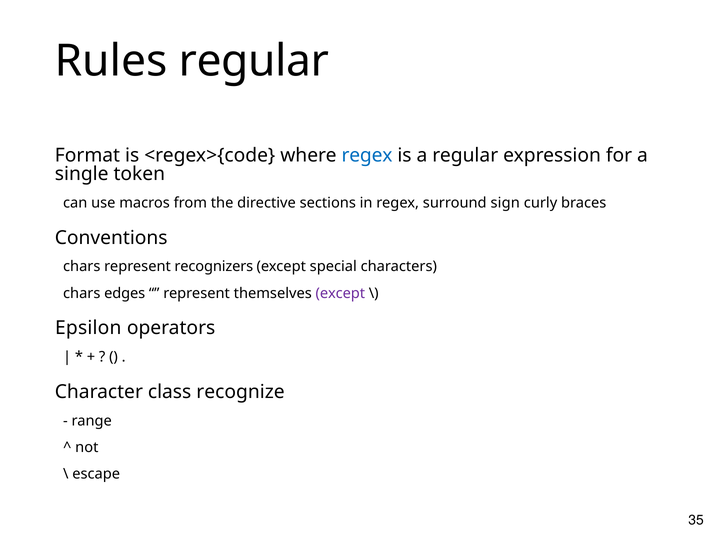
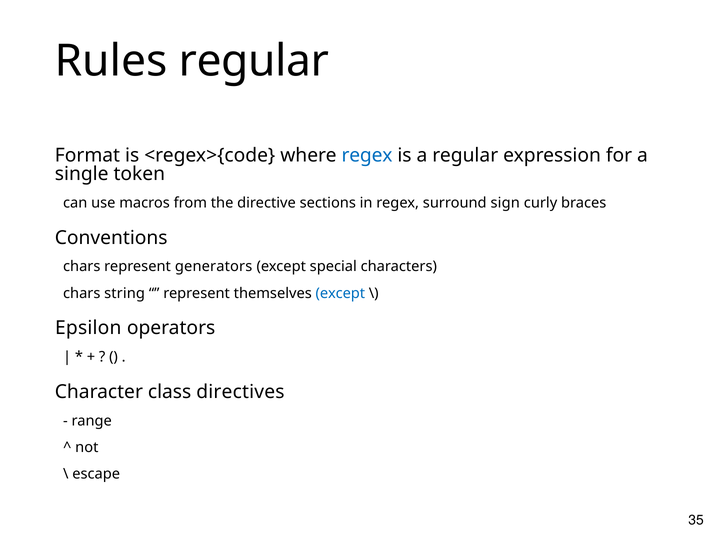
recognizers: recognizers -> generators (214, 267)
edges: edges -> string (125, 293)
except colour: purple -> blue (340, 293)
recognize: recognize -> directives (240, 392)
